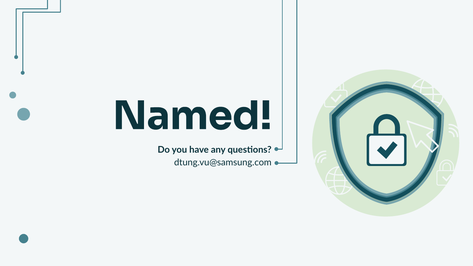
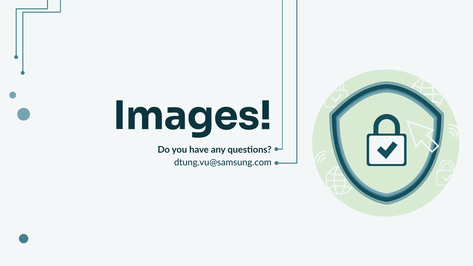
Named: Named -> Images (192, 116)
